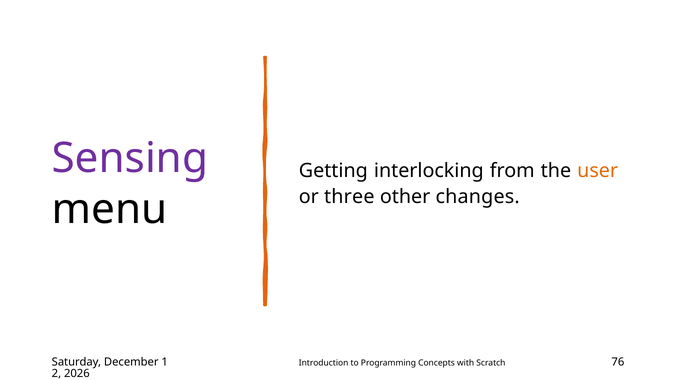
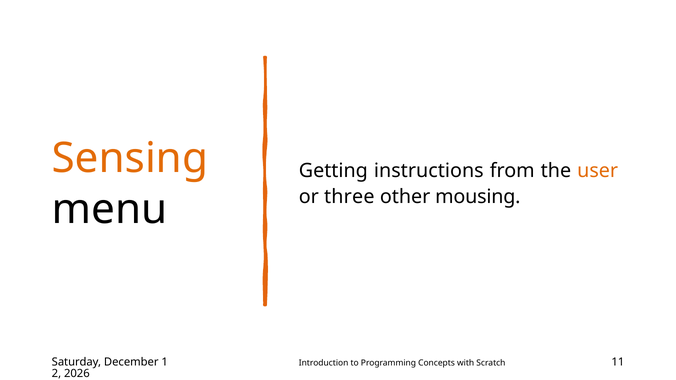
Sensing colour: purple -> orange (130, 159)
interlocking: interlocking -> instructions (429, 171)
changes: changes -> mousing (478, 197)
76: 76 -> 11 (618, 362)
